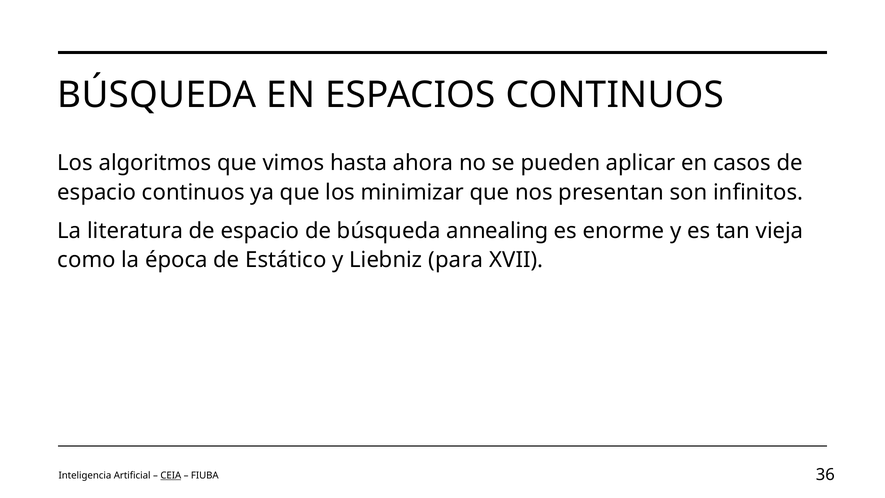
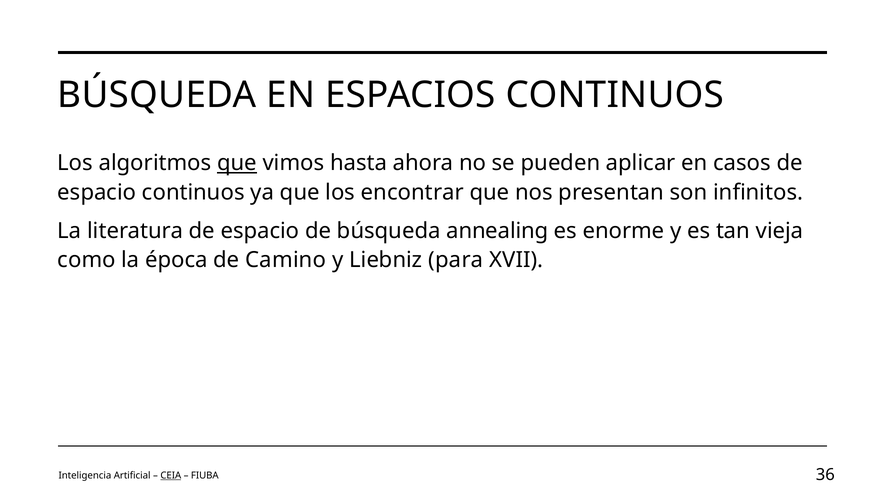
que underline: none -> present (237, 163)
minimizar: minimizar -> encontrar (412, 192)
Estático: Estático -> Camino (286, 260)
